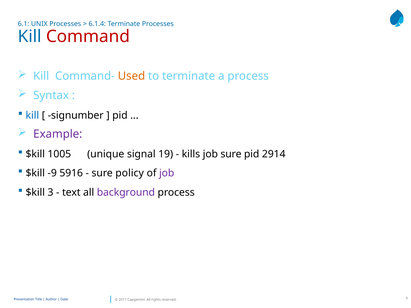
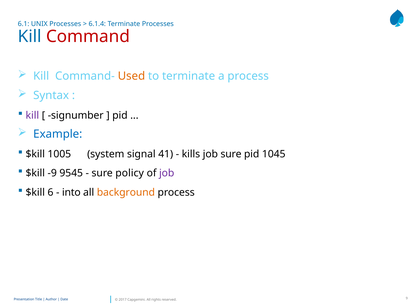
kill colour: blue -> purple (32, 116)
Example colour: purple -> blue (58, 134)
unique: unique -> system (106, 154)
19: 19 -> 41 (166, 154)
2914: 2914 -> 1045 (274, 154)
5916: 5916 -> 9545 (71, 173)
3: 3 -> 6 (51, 193)
text: text -> into (71, 193)
background colour: purple -> orange (126, 193)
